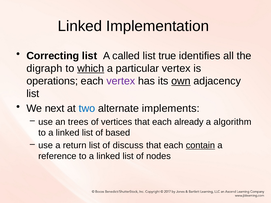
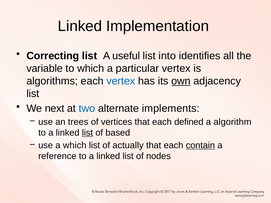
called: called -> useful (126, 56)
true: true -> into (167, 56)
digraph: digraph -> variable (45, 68)
which underline: present -> none (91, 68)
operations: operations -> algorithms (52, 81)
vertex colour: purple -> blue (121, 81)
already: already -> defined (189, 122)
list underline: none -> present (87, 133)
a return: return -> which (75, 146)
discuss: discuss -> actually (128, 146)
